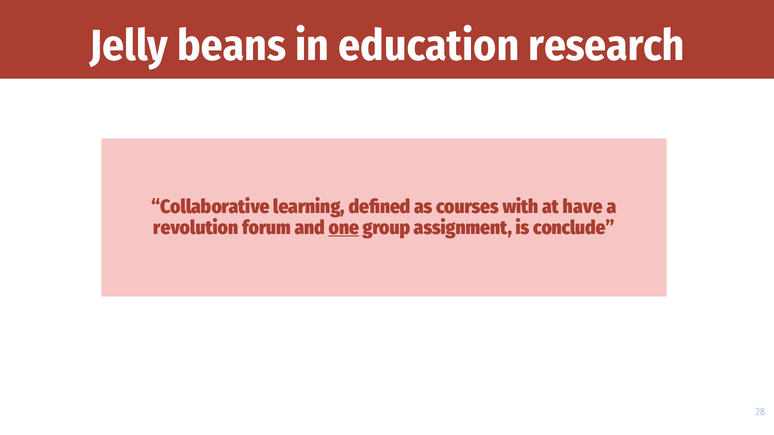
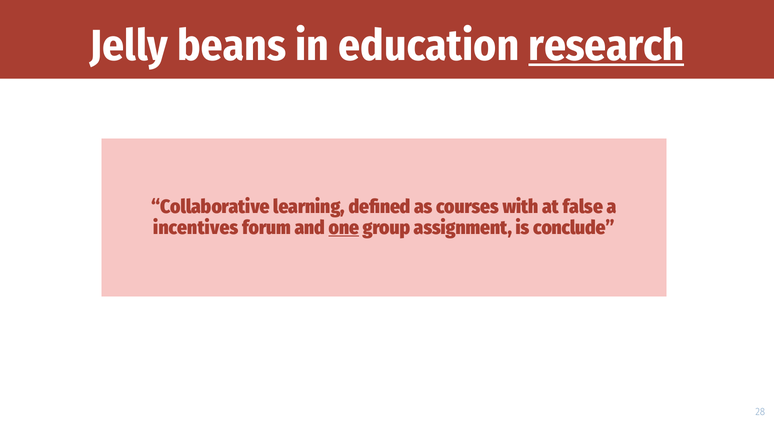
research underline: none -> present (606, 46)
have: have -> false (583, 207)
revolution: revolution -> incentives (196, 228)
